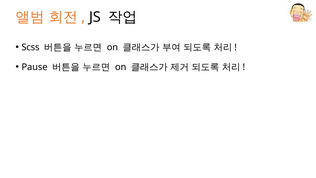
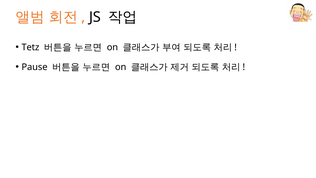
Scss: Scss -> Tetz (30, 47)
